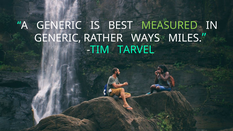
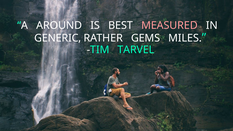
A GENERIC: GENERIC -> AROUND (59, 25)
MEASURED colour: light green -> pink (169, 25)
WAYS: WAYS -> GEMS (146, 38)
